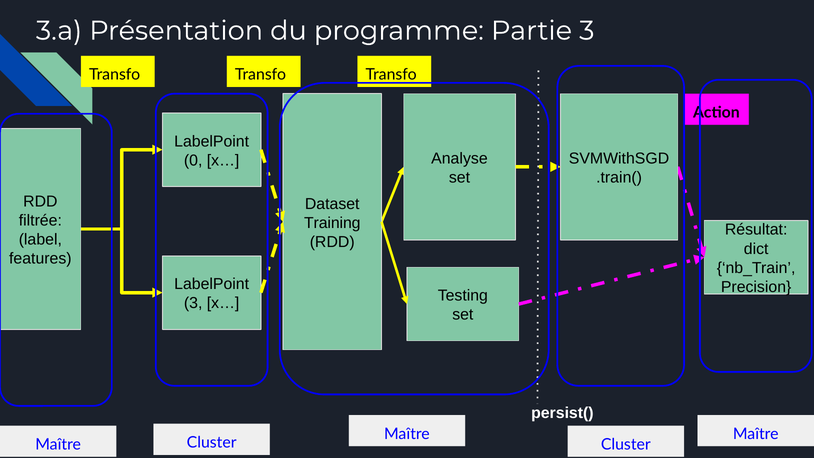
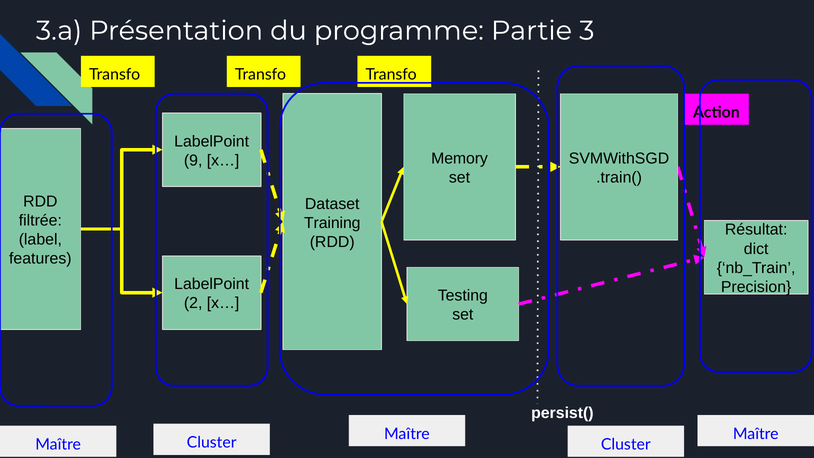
Analyse: Analyse -> Memory (460, 158)
0: 0 -> 9 (193, 160)
3: 3 -> 2 (193, 303)
